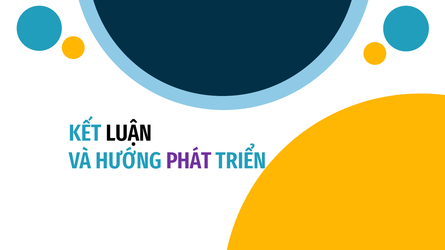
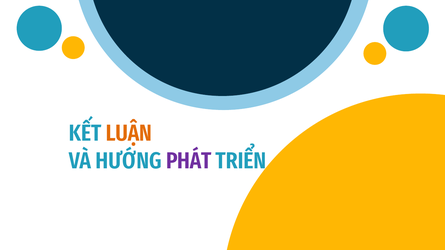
LUẬN colour: black -> orange (129, 133)
